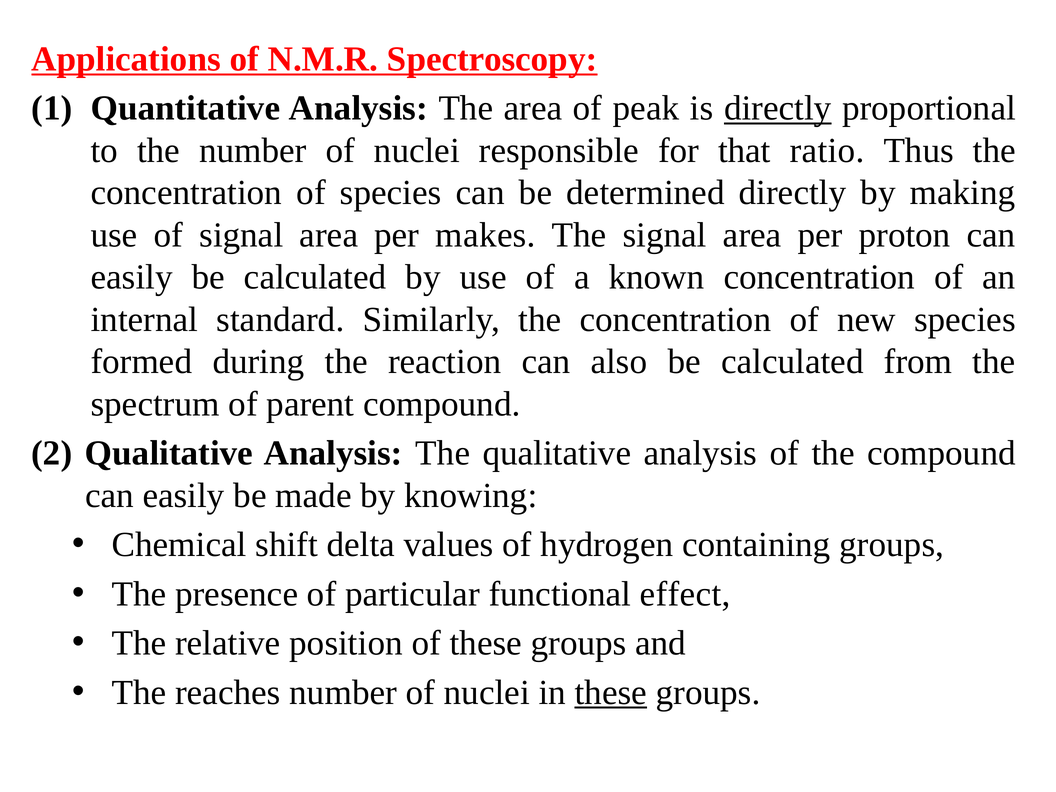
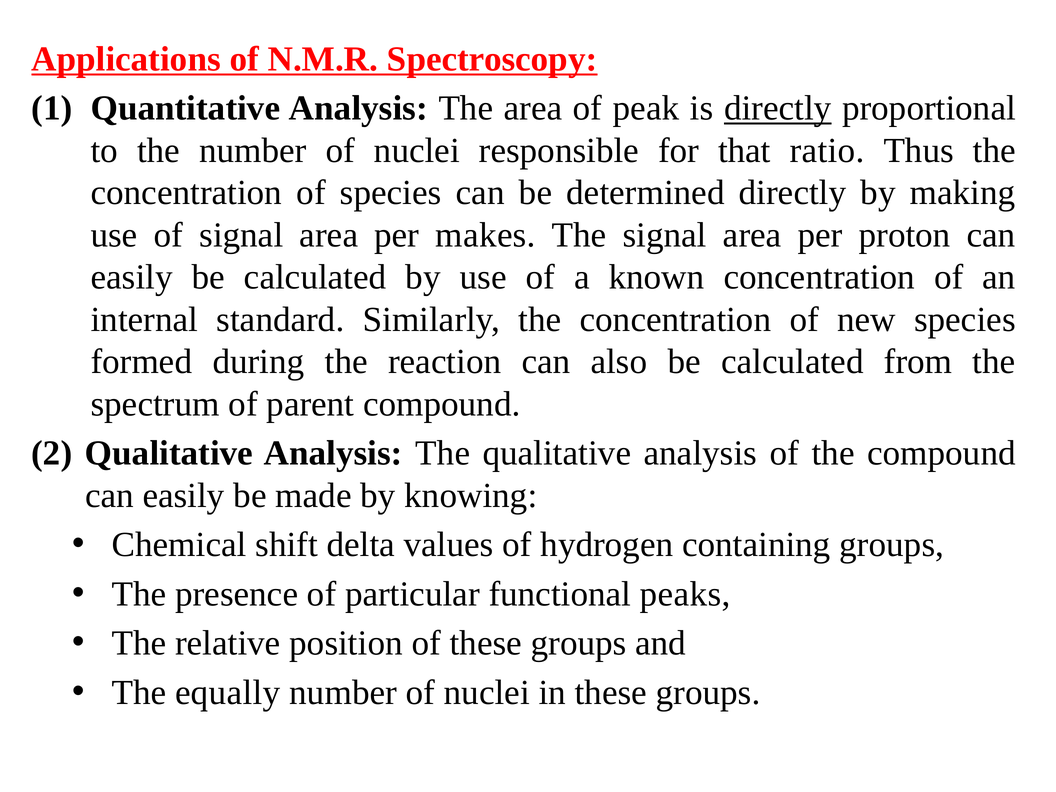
effect: effect -> peaks (685, 594)
reaches: reaches -> equally (228, 692)
these underline: present -> none (611, 692)
